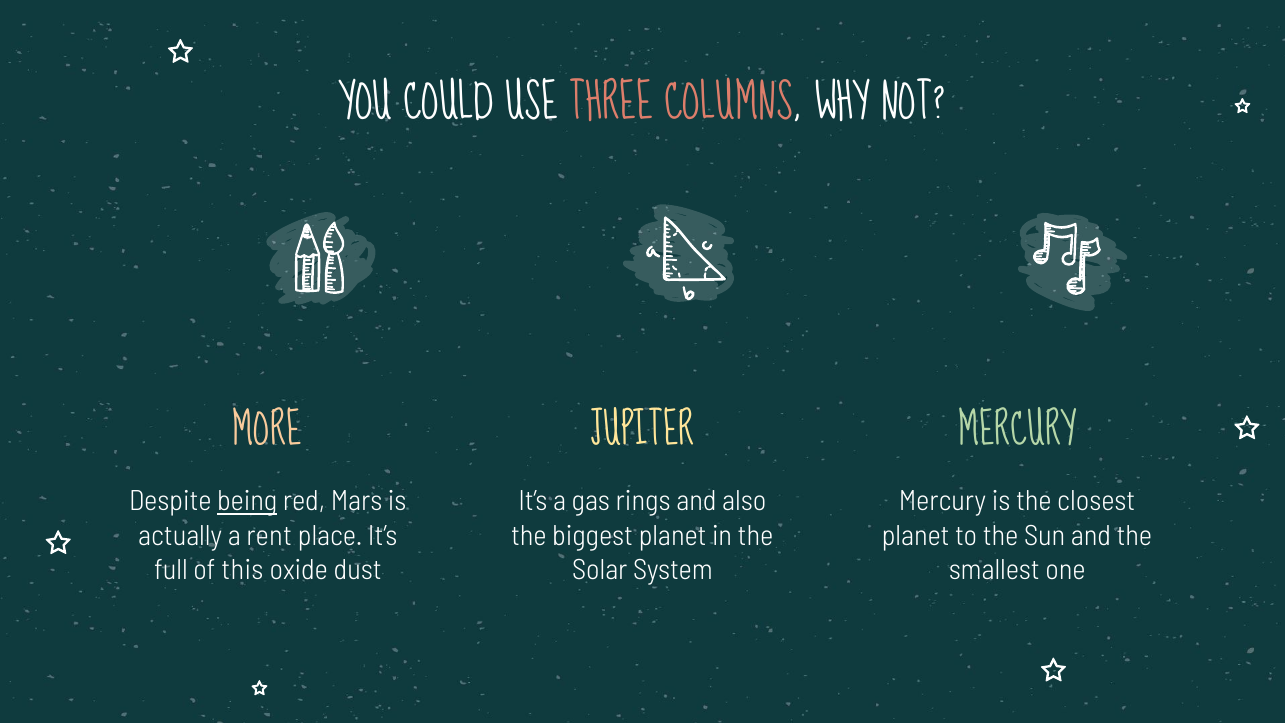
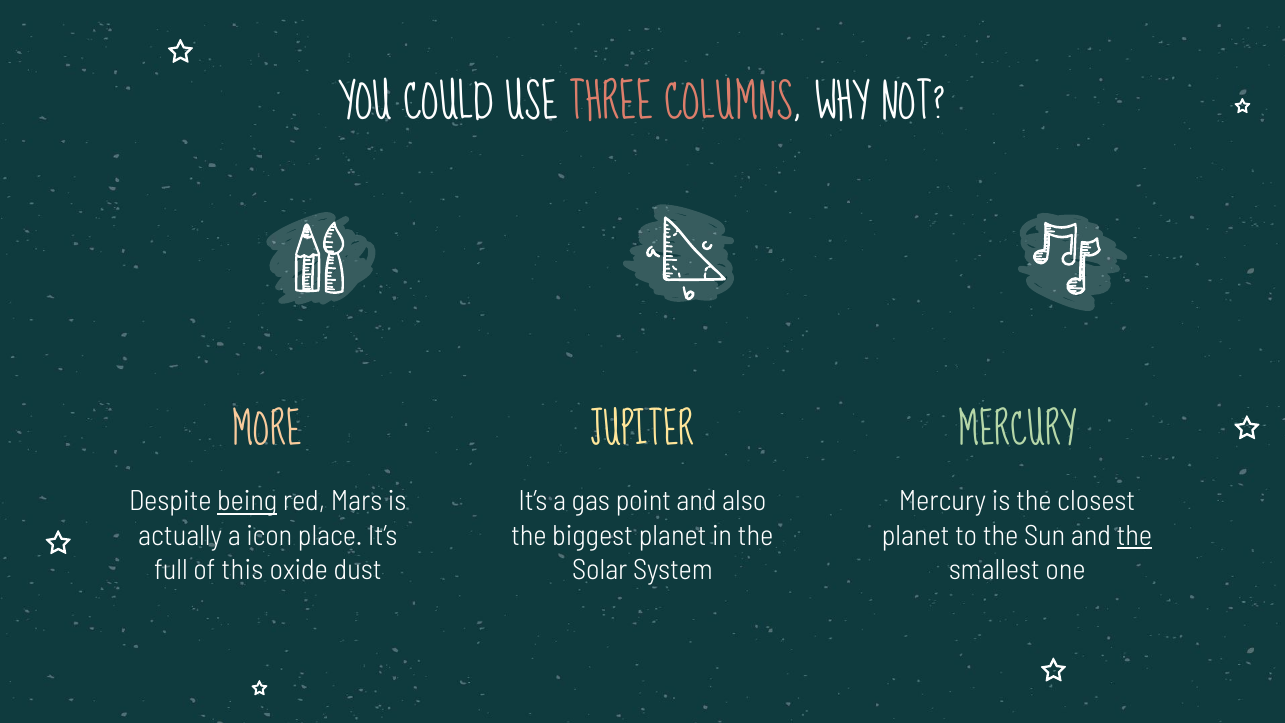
rings: rings -> point (643, 501)
rent: rent -> icon (269, 536)
the underline: none -> present (1134, 536)
